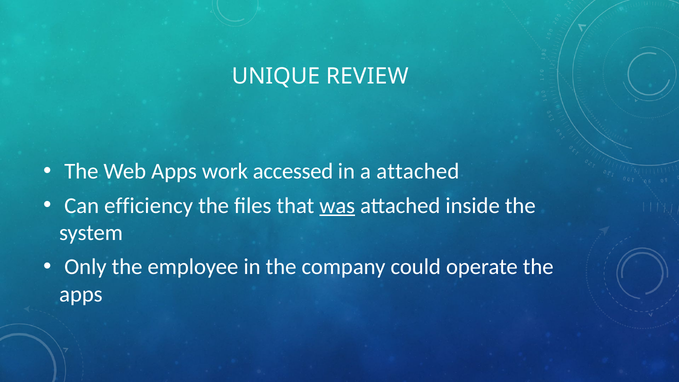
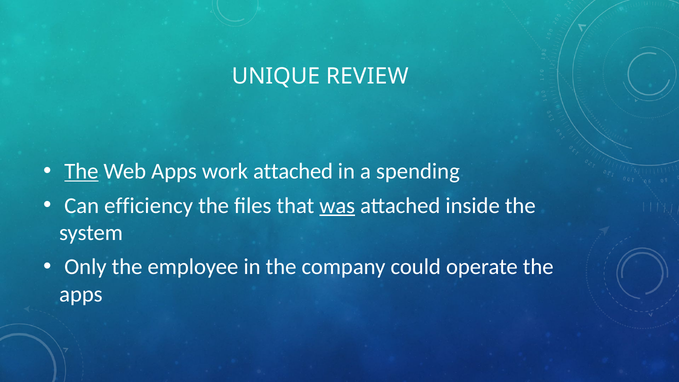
The underline: none -> present (81, 171)
work accessed: accessed -> attached (293, 171)
a attached: attached -> spending (418, 171)
